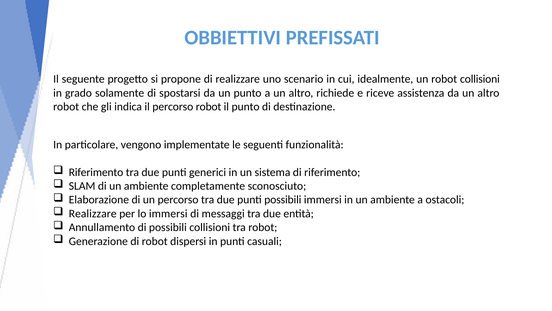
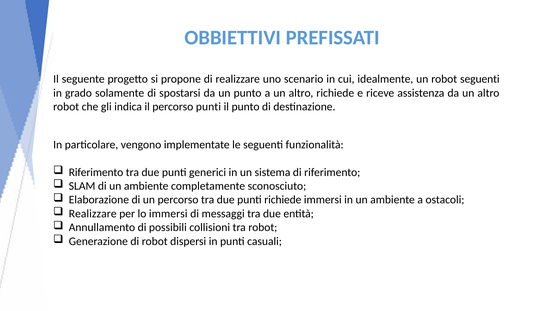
robot collisioni: collisioni -> seguenti (480, 79)
percorso robot: robot -> punti (208, 107)
punti possibili: possibili -> richiede (283, 200)
